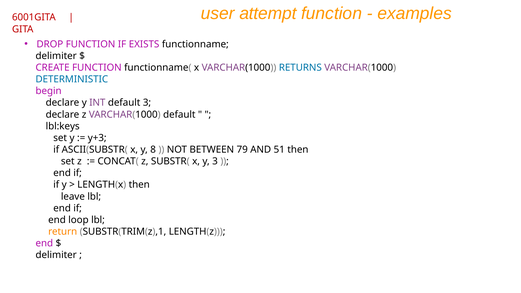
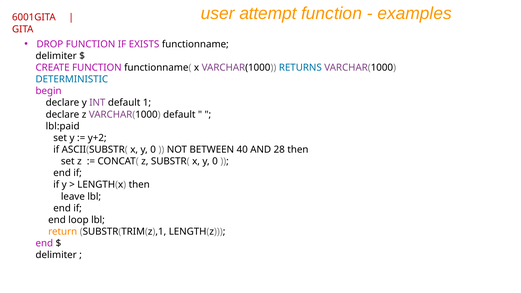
default 3: 3 -> 1 (147, 103)
lbl:keys: lbl:keys -> lbl:paid (63, 126)
y+3: y+3 -> y+2 (97, 138)
ASCII(SUBSTR( x y 8: 8 -> 0 (153, 150)
79: 79 -> 40 (242, 150)
51: 51 -> 28 (279, 150)
SUBSTR( x y 3: 3 -> 0 (215, 161)
